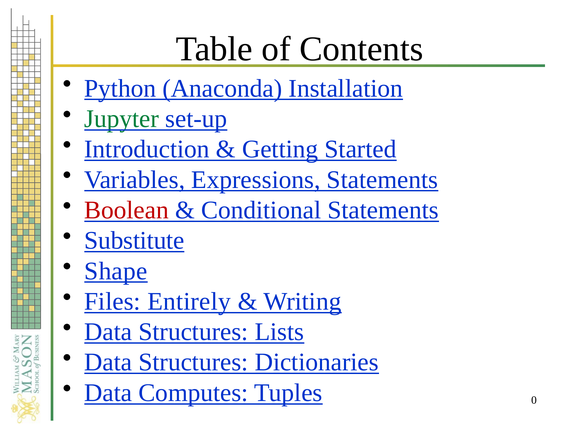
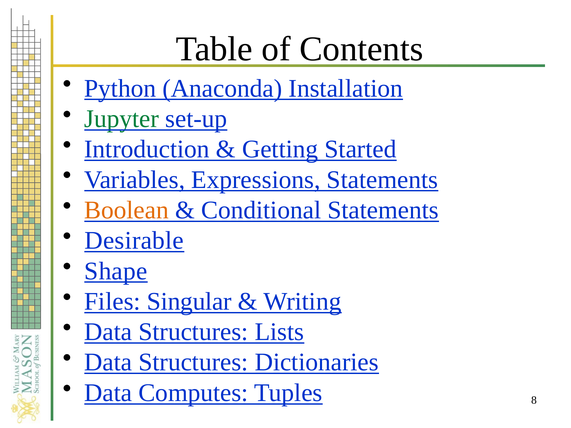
Boolean colour: red -> orange (127, 210)
Substitute: Substitute -> Desirable (134, 241)
Entirely: Entirely -> Singular (189, 302)
0: 0 -> 8 (534, 400)
